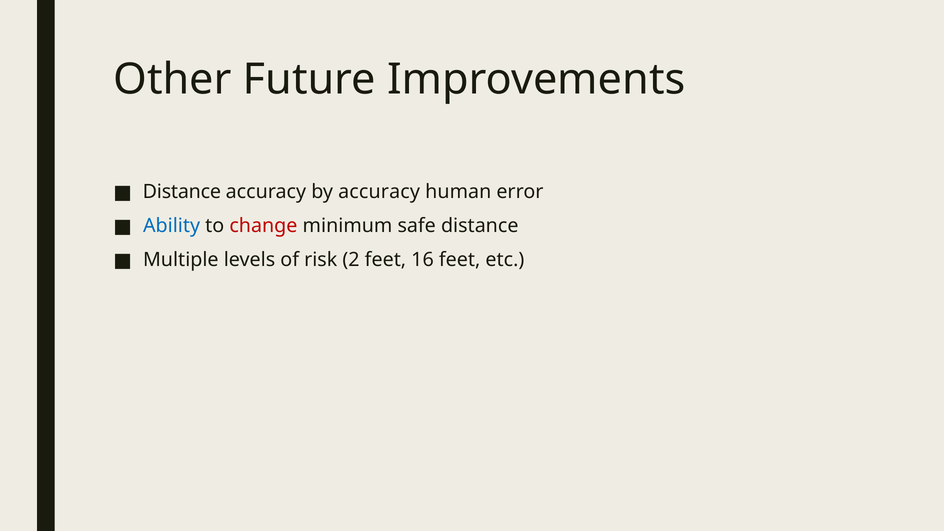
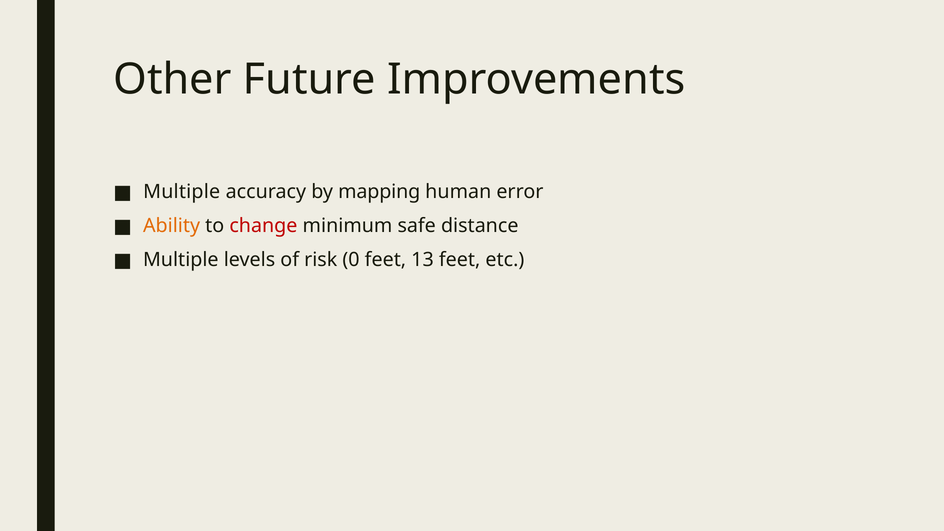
Distance: Distance -> Multiple (182, 192)
by accuracy: accuracy -> mapping (379, 192)
Ability colour: blue -> orange (172, 226)
2: 2 -> 0 (351, 260)
16: 16 -> 13 (422, 260)
